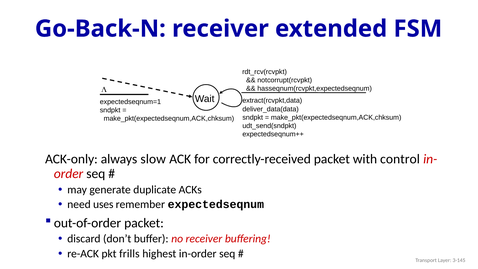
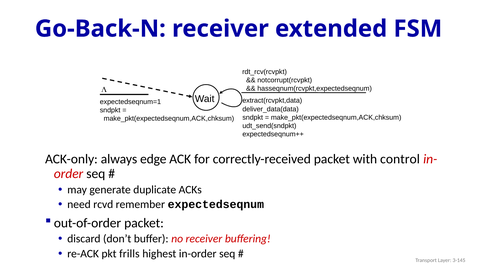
slow: slow -> edge (153, 159)
uses: uses -> rcvd (103, 204)
